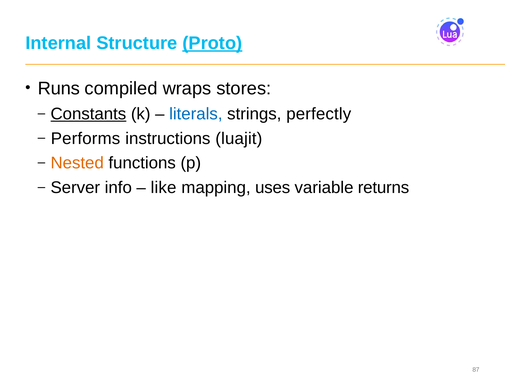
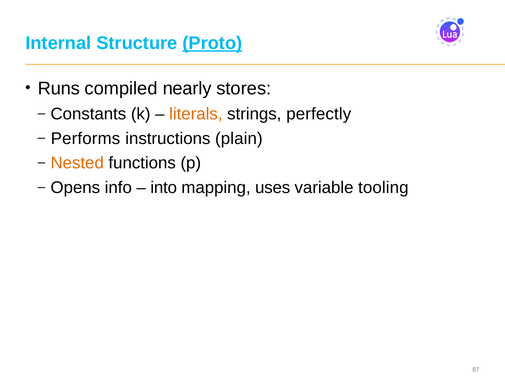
wraps: wraps -> nearly (187, 88)
Constants underline: present -> none (88, 114)
literals colour: blue -> orange (196, 114)
luajit: luajit -> plain (239, 138)
Server: Server -> Opens (75, 188)
like: like -> into (164, 188)
returns: returns -> tooling (383, 188)
